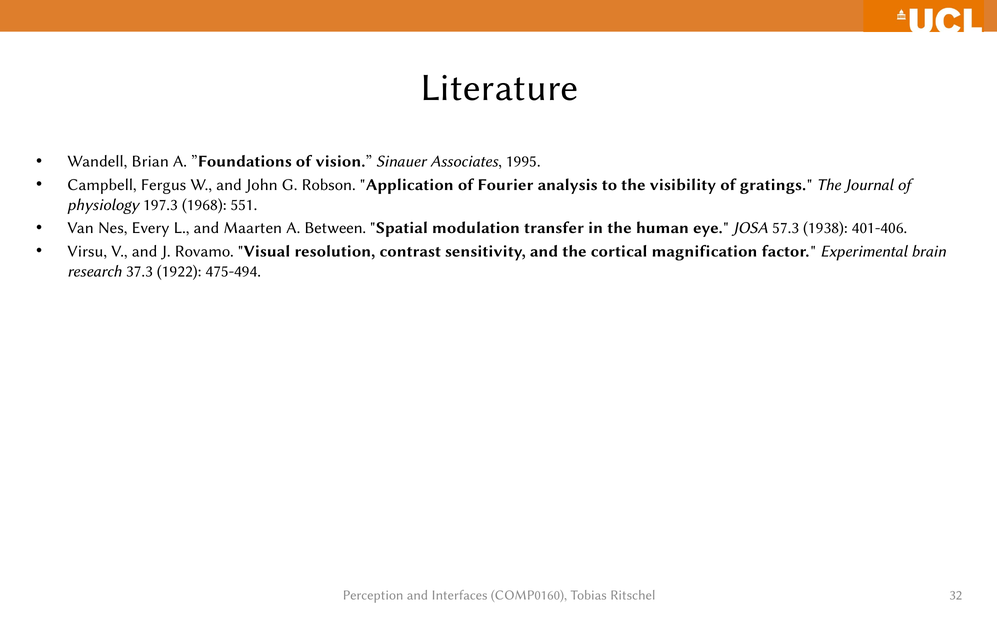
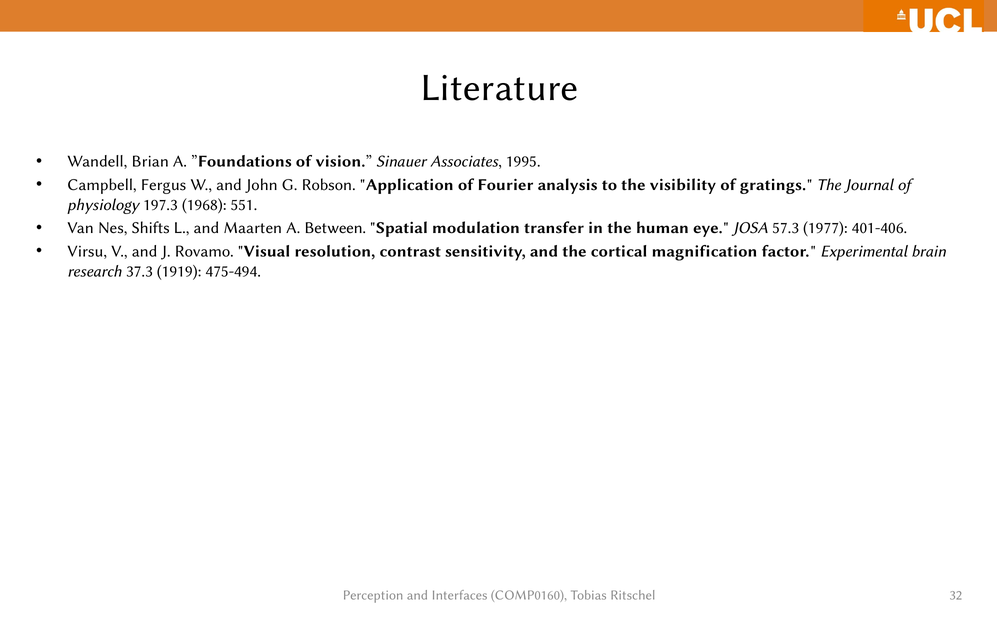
Every: Every -> Shifts (151, 228)
1938: 1938 -> 1977 (825, 228)
1922: 1922 -> 1919 (179, 271)
